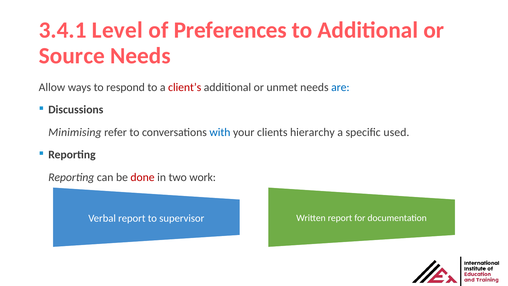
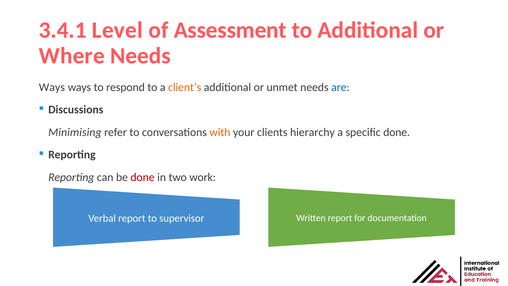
Preferences: Preferences -> Assessment (230, 30)
Source: Source -> Where (72, 56)
Allow: Allow -> Ways (52, 87)
client’s colour: red -> orange (185, 87)
with colour: blue -> orange (220, 132)
specific used: used -> done (397, 132)
